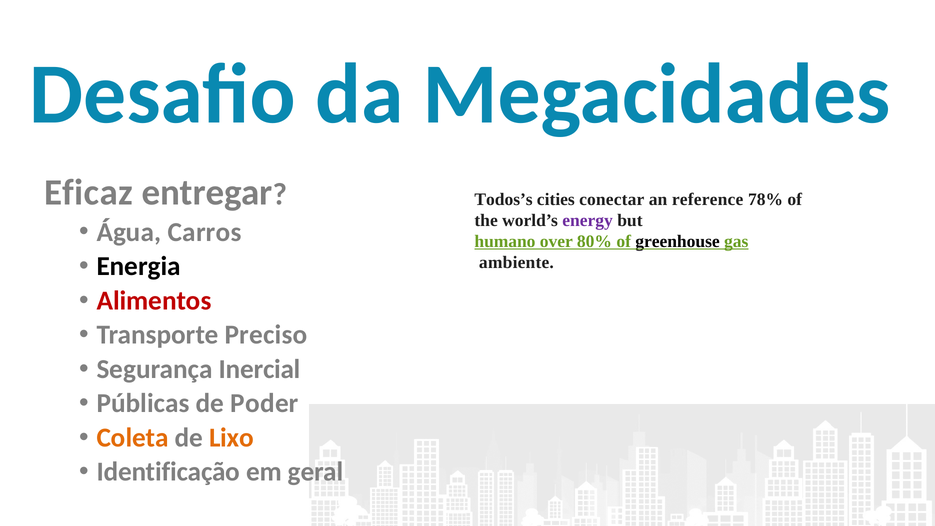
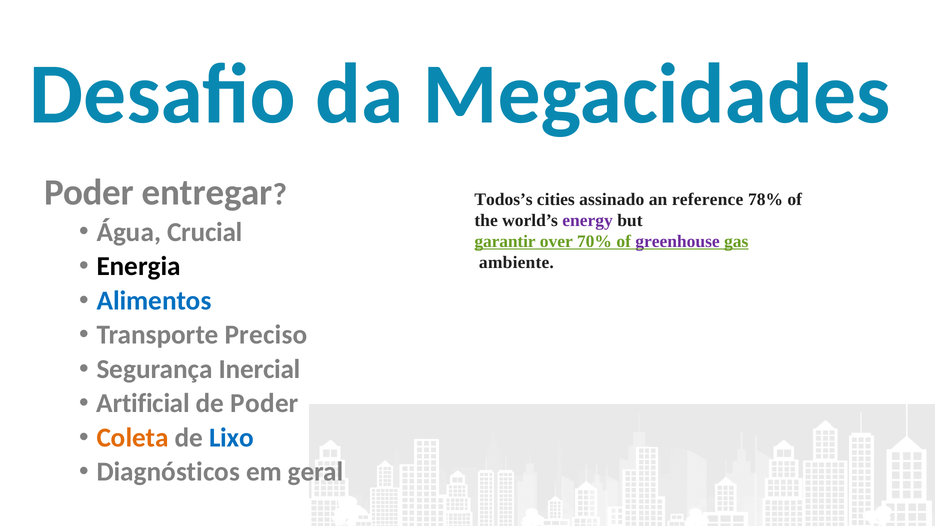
Eficaz: Eficaz -> Poder (89, 192)
conectar: conectar -> assinado (612, 199)
Carros: Carros -> Crucial (205, 232)
humano: humano -> garantir (505, 241)
80%: 80% -> 70% (594, 241)
greenhouse colour: black -> purple (678, 241)
Alimentos colour: red -> blue (154, 301)
Públicas: Públicas -> Artificial (143, 403)
Lixo colour: orange -> blue (231, 438)
Identificação: Identificação -> Diagnósticos (168, 472)
